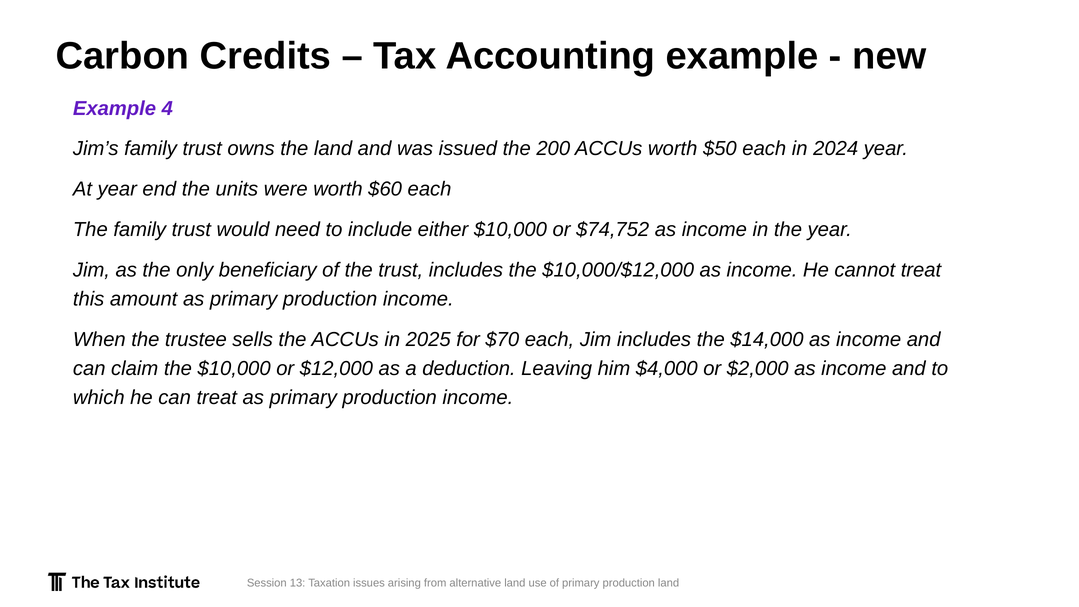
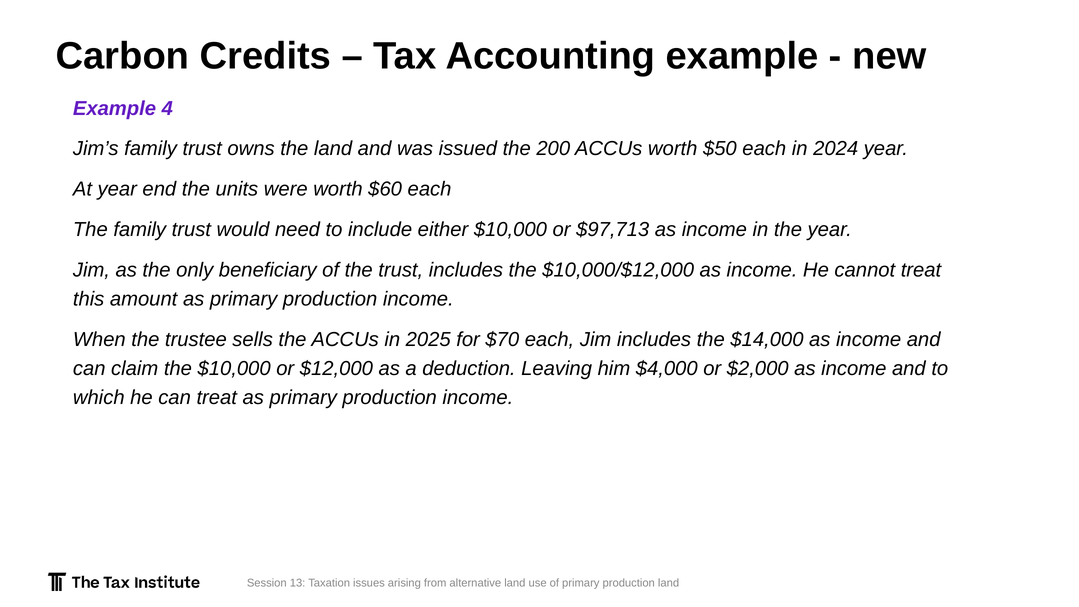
$74,752: $74,752 -> $97,713 (613, 229)
